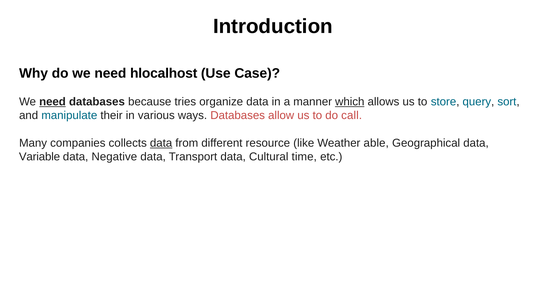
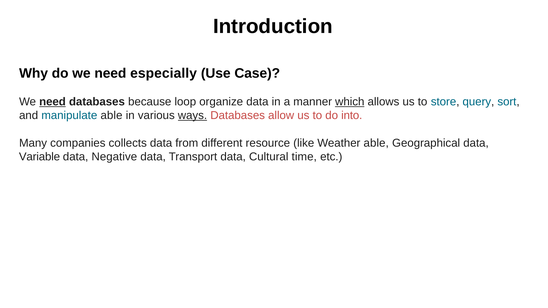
hlocalhost: hlocalhost -> especially (164, 73)
tries: tries -> loop (185, 102)
manipulate their: their -> able (111, 116)
ways underline: none -> present (192, 116)
call: call -> into (352, 116)
data underline: present -> none (161, 143)
